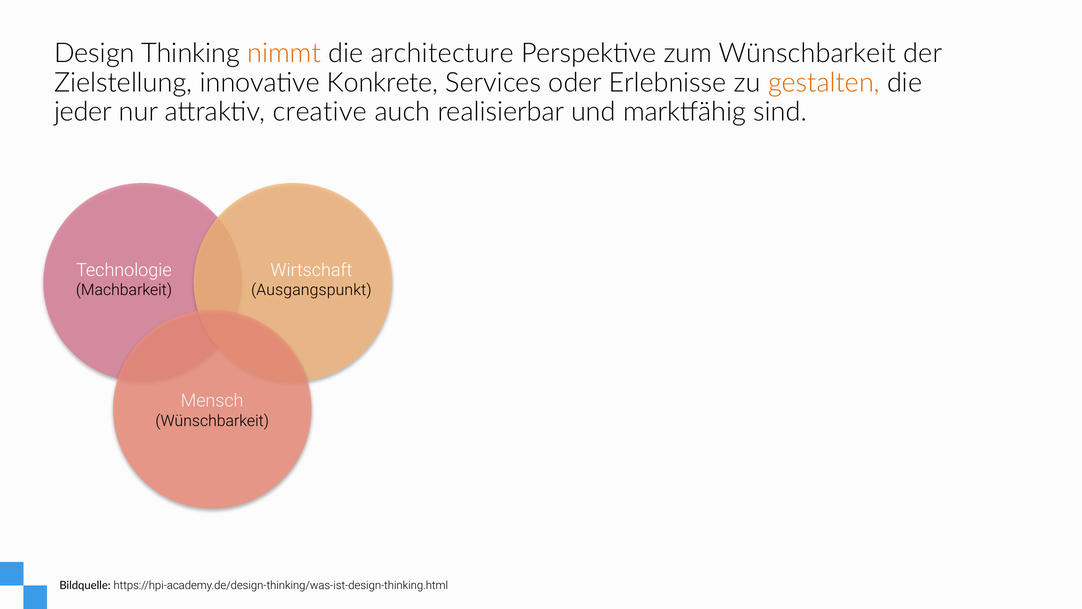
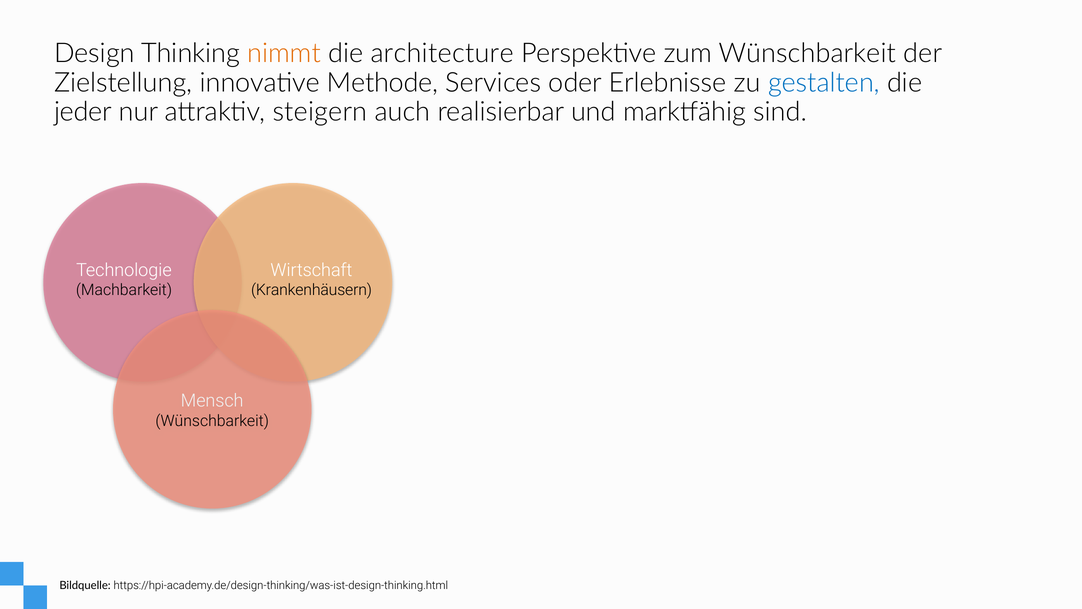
Konkrete: Konkrete -> Methode (383, 83)
gestalten colour: orange -> blue (824, 83)
creative: creative -> steigern (320, 112)
Ausgangspunkt: Ausgangspunkt -> Krankenhäusern (312, 290)
